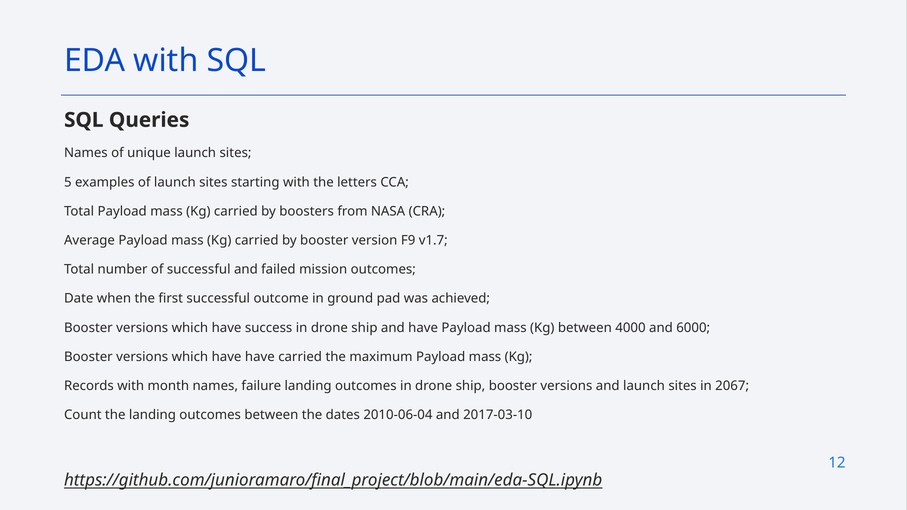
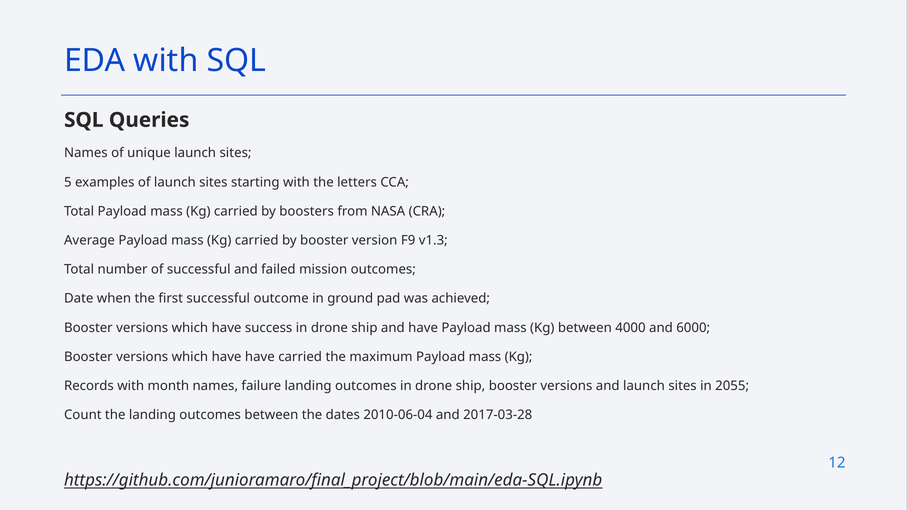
v1.7: v1.7 -> v1.3 (433, 240)
2067: 2067 -> 2055 (732, 386)
2017-03-10: 2017-03-10 -> 2017-03-28 (498, 415)
